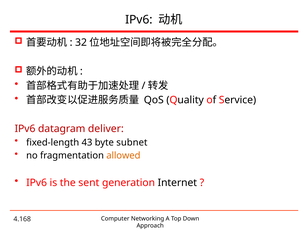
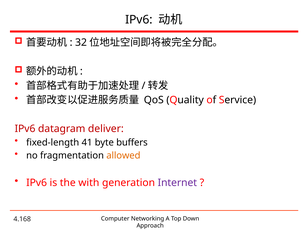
43: 43 -> 41 (87, 142)
subnet: subnet -> buffers (132, 142)
sent: sent -> with (89, 183)
Internet colour: black -> purple (177, 183)
